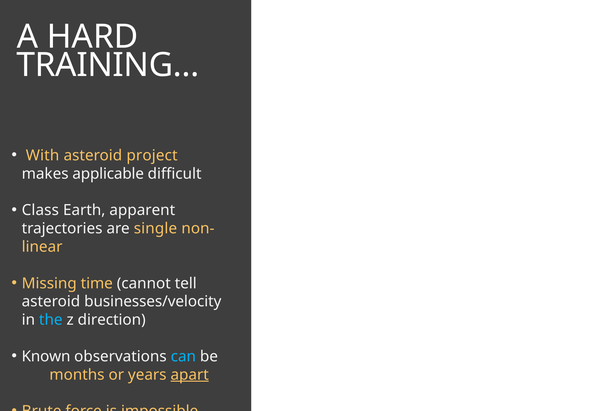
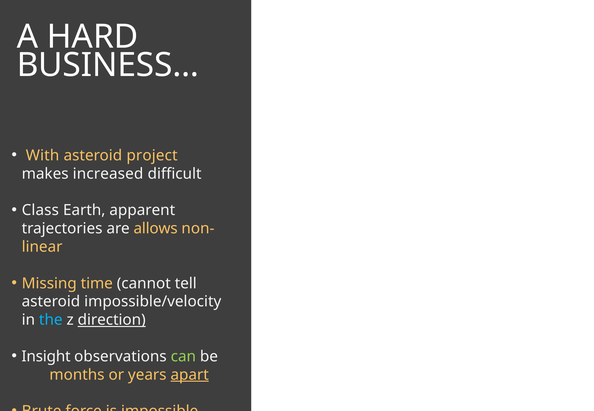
TRAINING…: TRAINING… -> BUSINESS… (108, 65)
applicable: applicable -> increased (108, 174)
single: single -> allows (156, 229)
businesses/velocity: businesses/velocity -> impossible/velocity (153, 302)
direction underline: none -> present (112, 320)
Known: Known -> Insight (46, 357)
can colour: light blue -> light green (183, 357)
